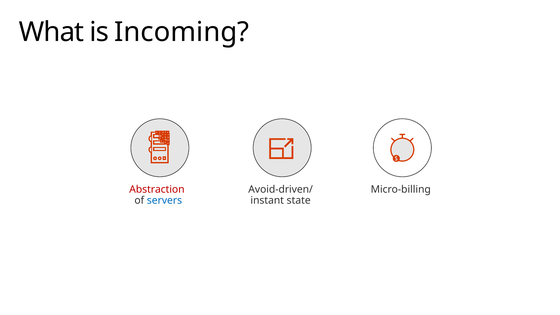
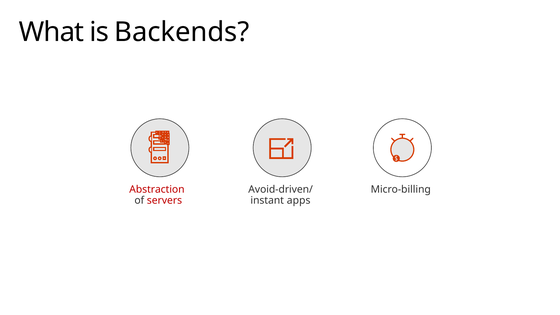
Incoming: Incoming -> Backends (182, 32)
servers colour: blue -> red (164, 201)
state: state -> apps (299, 201)
